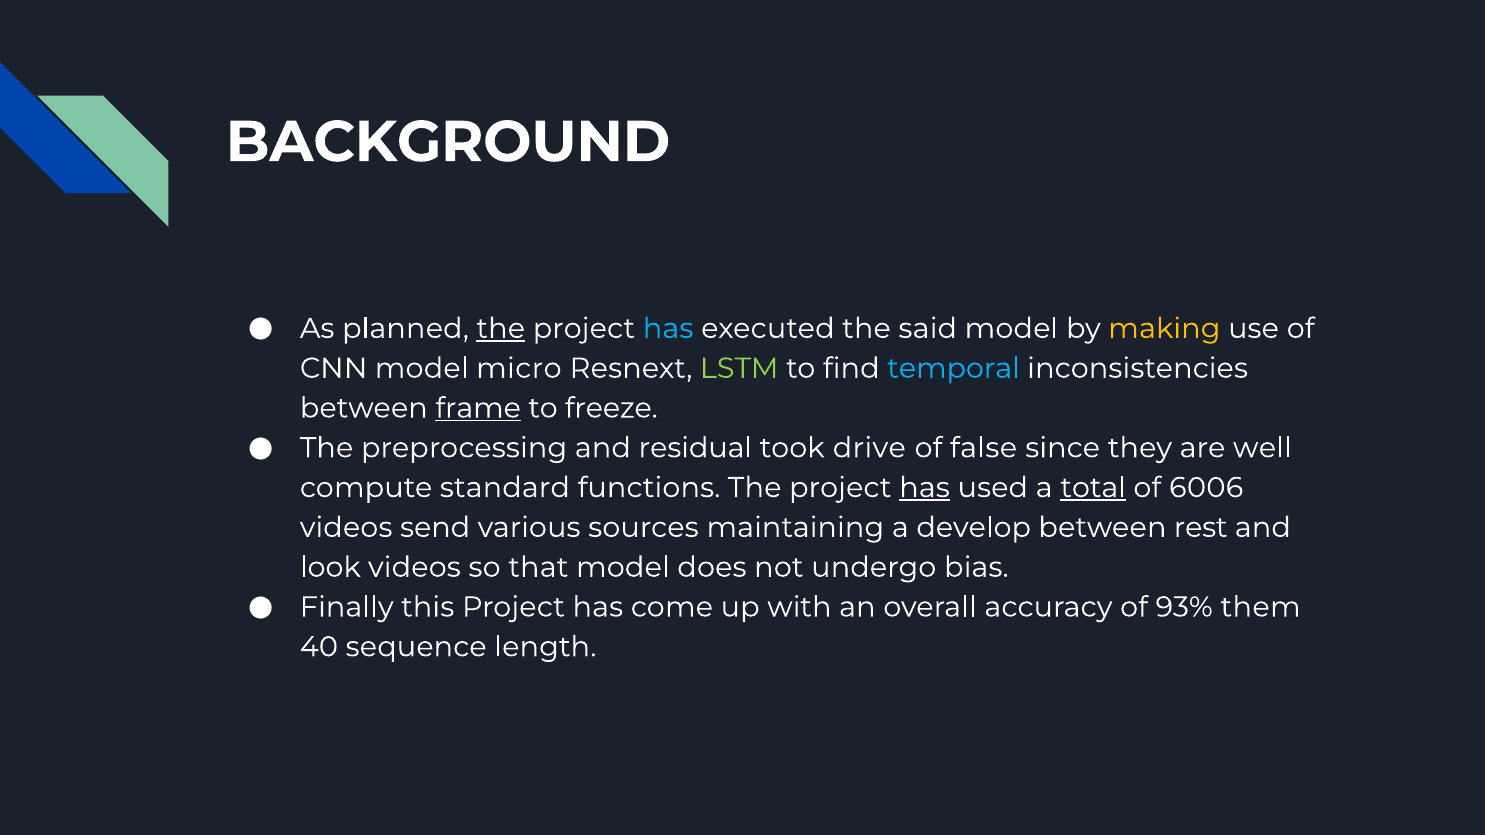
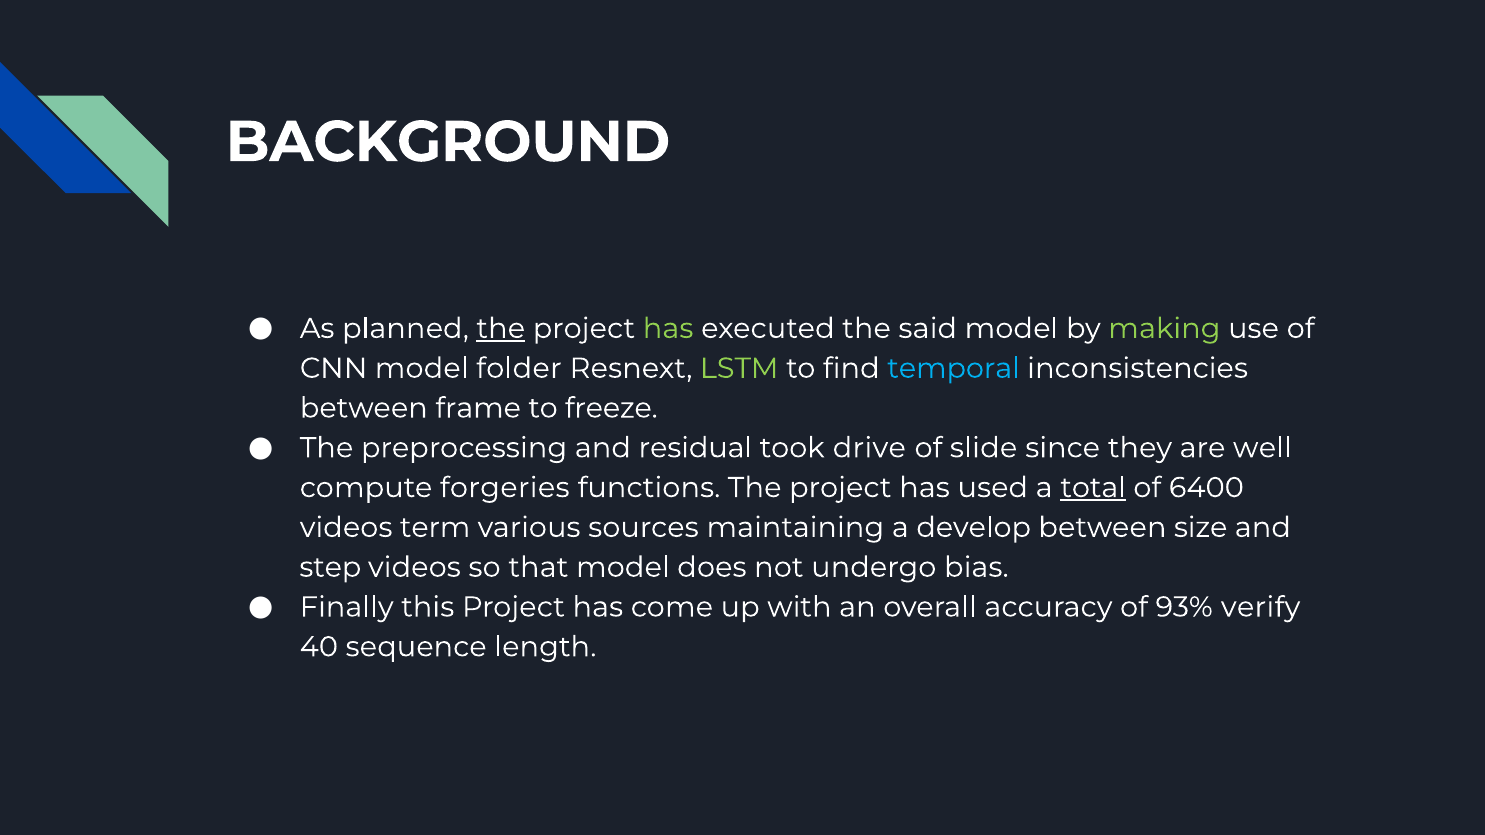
has colour: light blue -> light green (668, 329)
making colour: yellow -> light green (1164, 329)
micro: micro -> folder (519, 368)
frame underline: present -> none (478, 408)
false: false -> slide (984, 448)
standard: standard -> forgeries (505, 488)
has underline: present -> none (925, 488)
6006: 6006 -> 6400 (1206, 488)
send: send -> term (435, 528)
rest: rest -> size (1201, 528)
look: look -> step (330, 567)
them: them -> verify (1261, 607)
